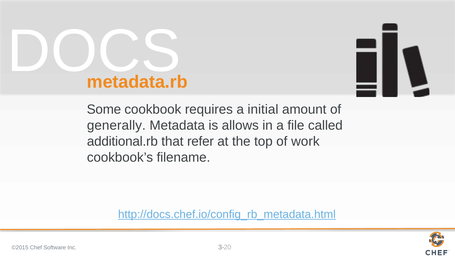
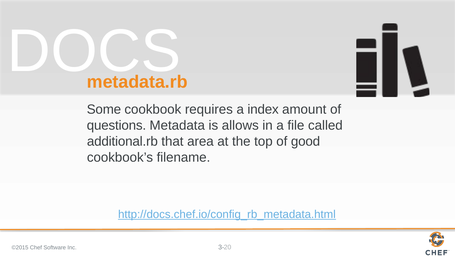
initial: initial -> index (263, 110)
generally: generally -> questions (116, 125)
refer: refer -> area (200, 141)
work: work -> good (306, 141)
